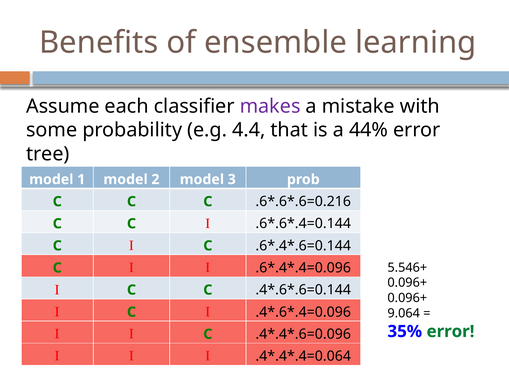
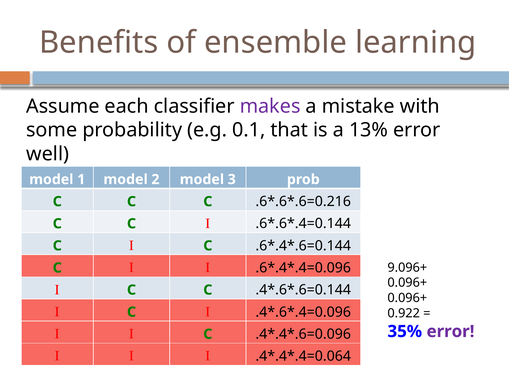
4.4: 4.4 -> 0.1 (249, 130)
44%: 44% -> 13% (369, 130)
tree: tree -> well (48, 154)
5.546+: 5.546+ -> 9.096+ (407, 267)
9.064: 9.064 -> 0.922 (404, 313)
error colour: green -> purple (450, 331)
